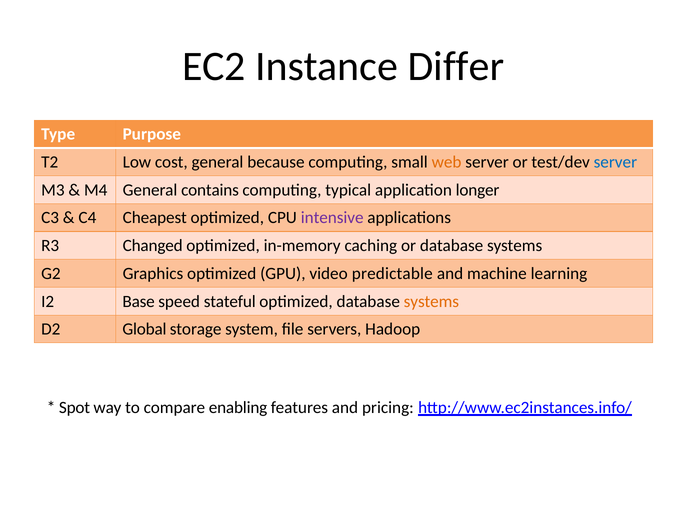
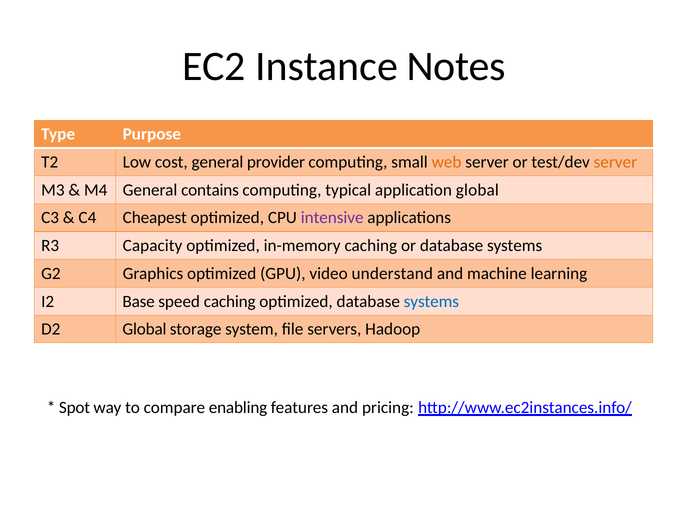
Differ: Differ -> Notes (456, 67)
because: because -> provider (276, 162)
server colour: blue -> orange (615, 162)
application longer: longer -> global (477, 190)
Changed: Changed -> Capacity (153, 246)
predictable: predictable -> understand (392, 274)
speed stateful: stateful -> caching (230, 302)
systems colour: orange -> blue (431, 302)
